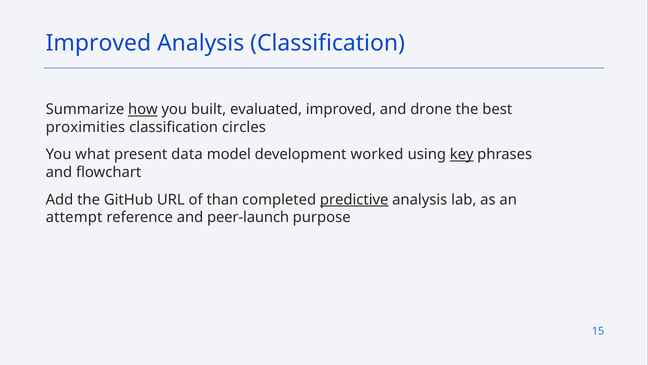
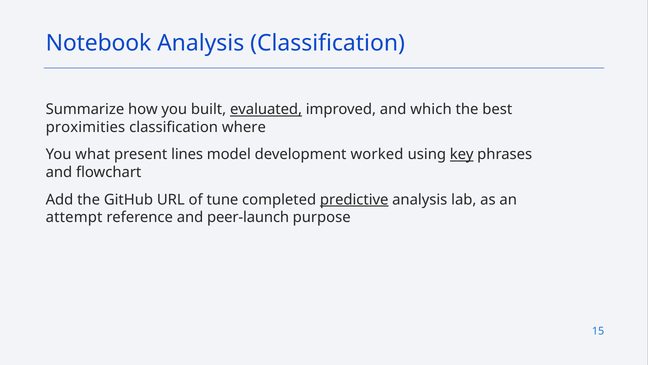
Improved: Improved -> Notebook (99, 43)
how underline: present -> none (143, 109)
evaluated underline: none -> present (266, 109)
drone: drone -> which (431, 109)
circles: circles -> where (244, 127)
data: data -> lines (187, 154)
than: than -> tune (222, 199)
